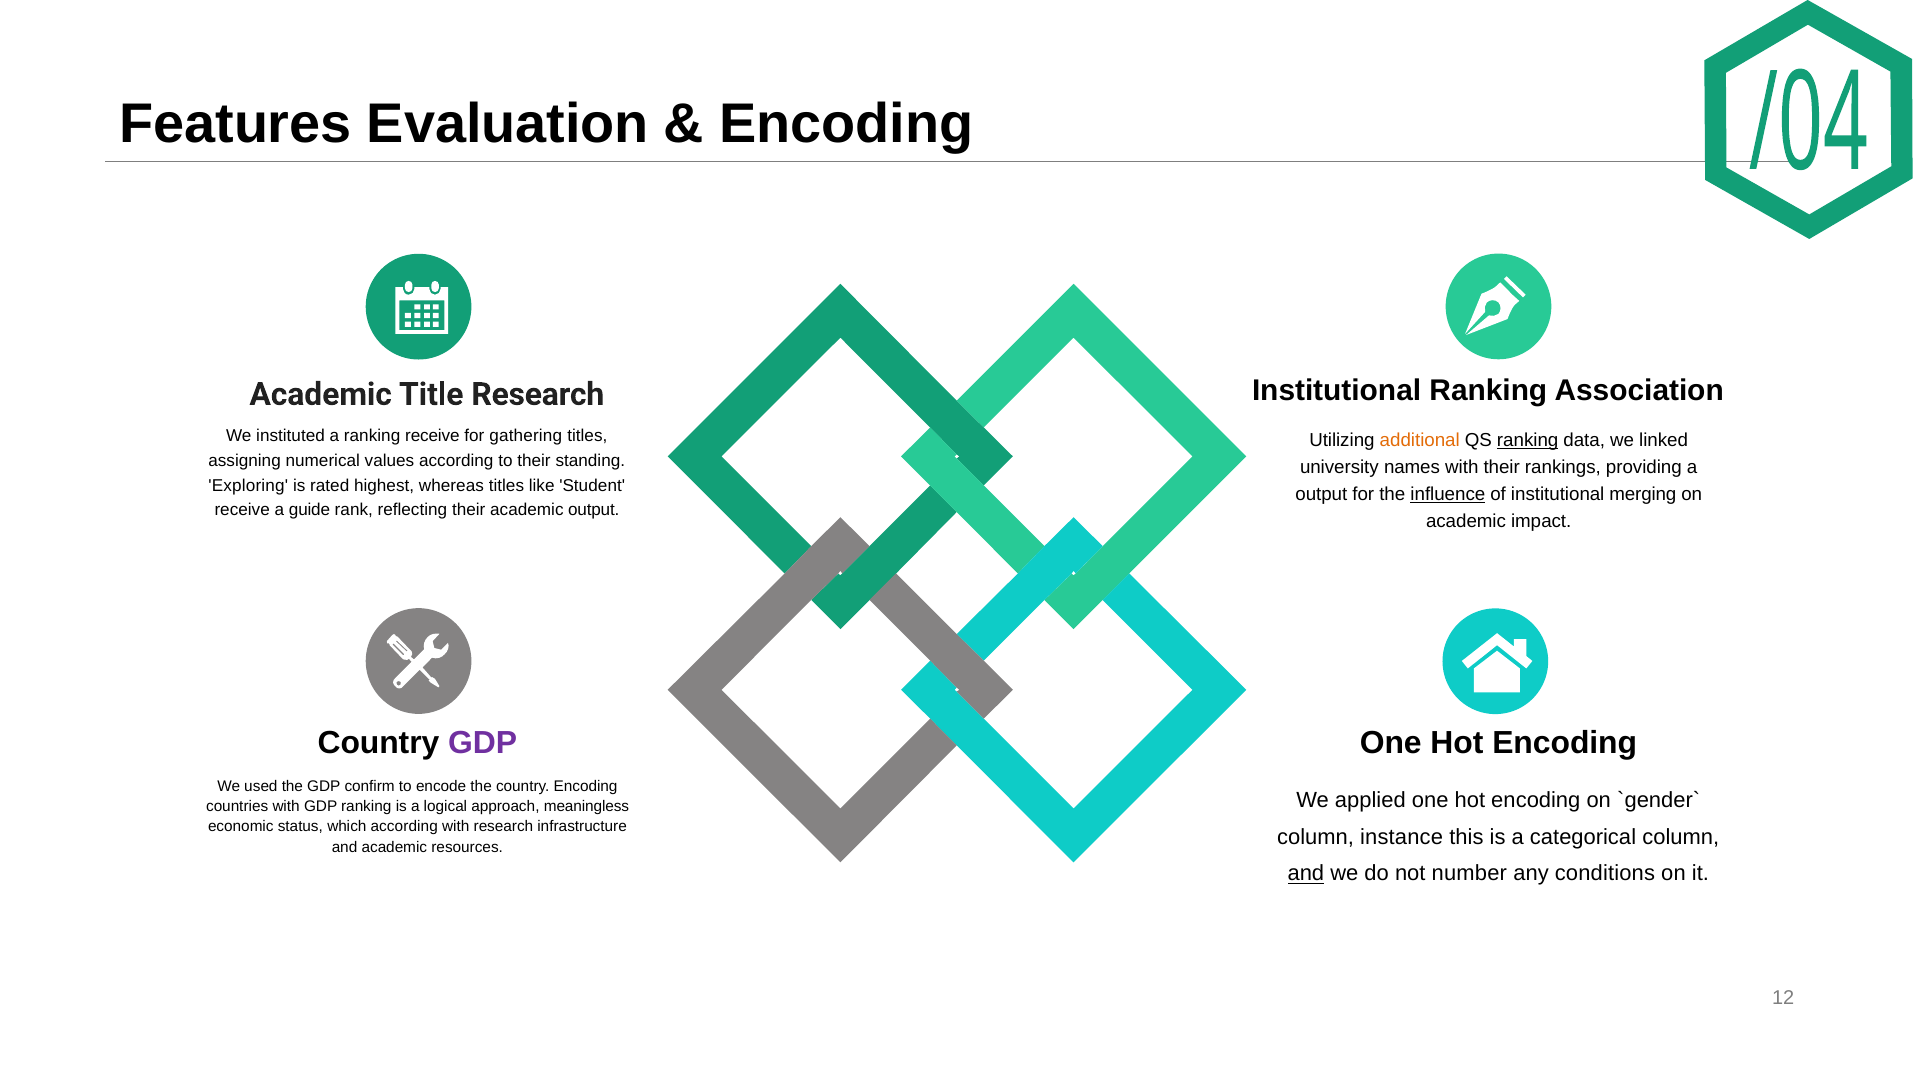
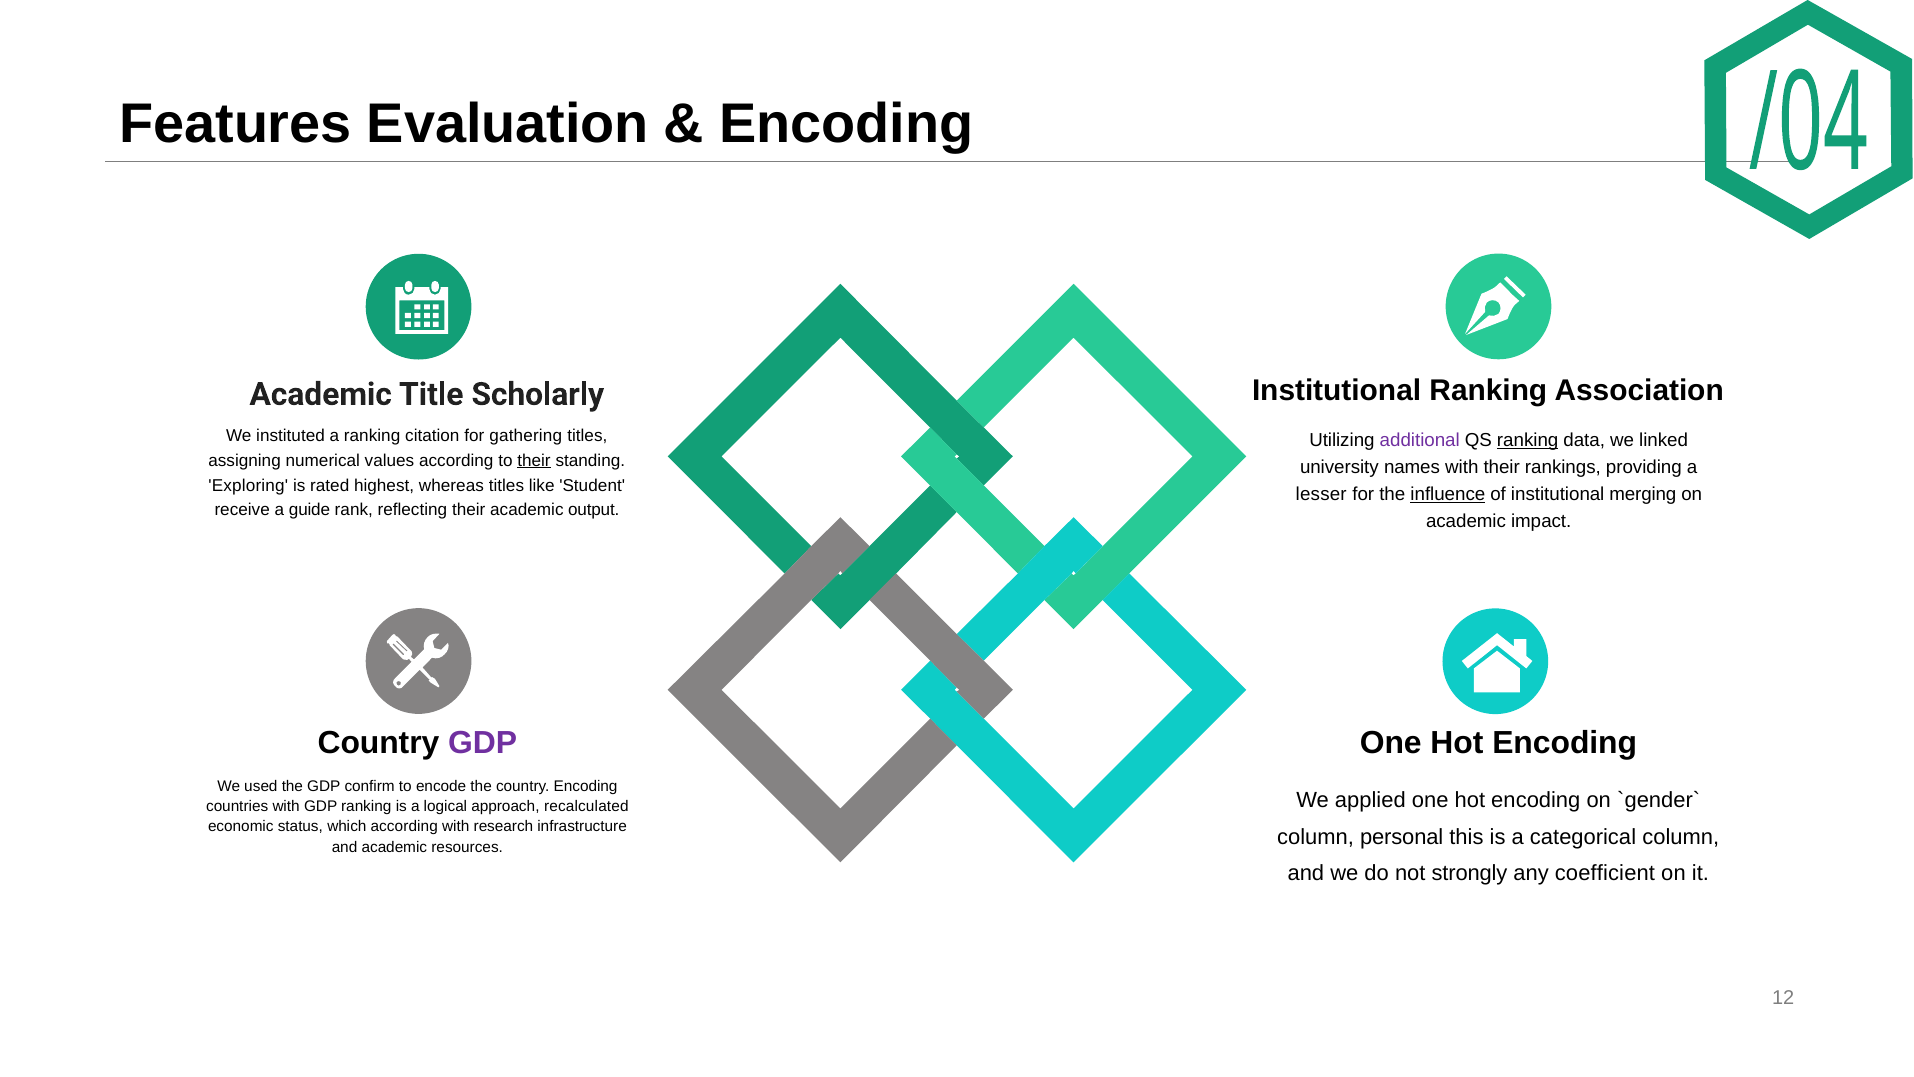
Title Research: Research -> Scholarly (538, 394)
ranking receive: receive -> citation (432, 436)
additional colour: orange -> purple (1420, 441)
their underline: none -> present (534, 460)
output: output -> lesser (1321, 494)
meaningless: meaningless -> recalculated (586, 806)
instance: instance -> personal (1402, 837)
and underline: present -> none (1306, 873)
number: number -> strongly (1469, 873)
conditions: conditions -> coefficient (1605, 873)
